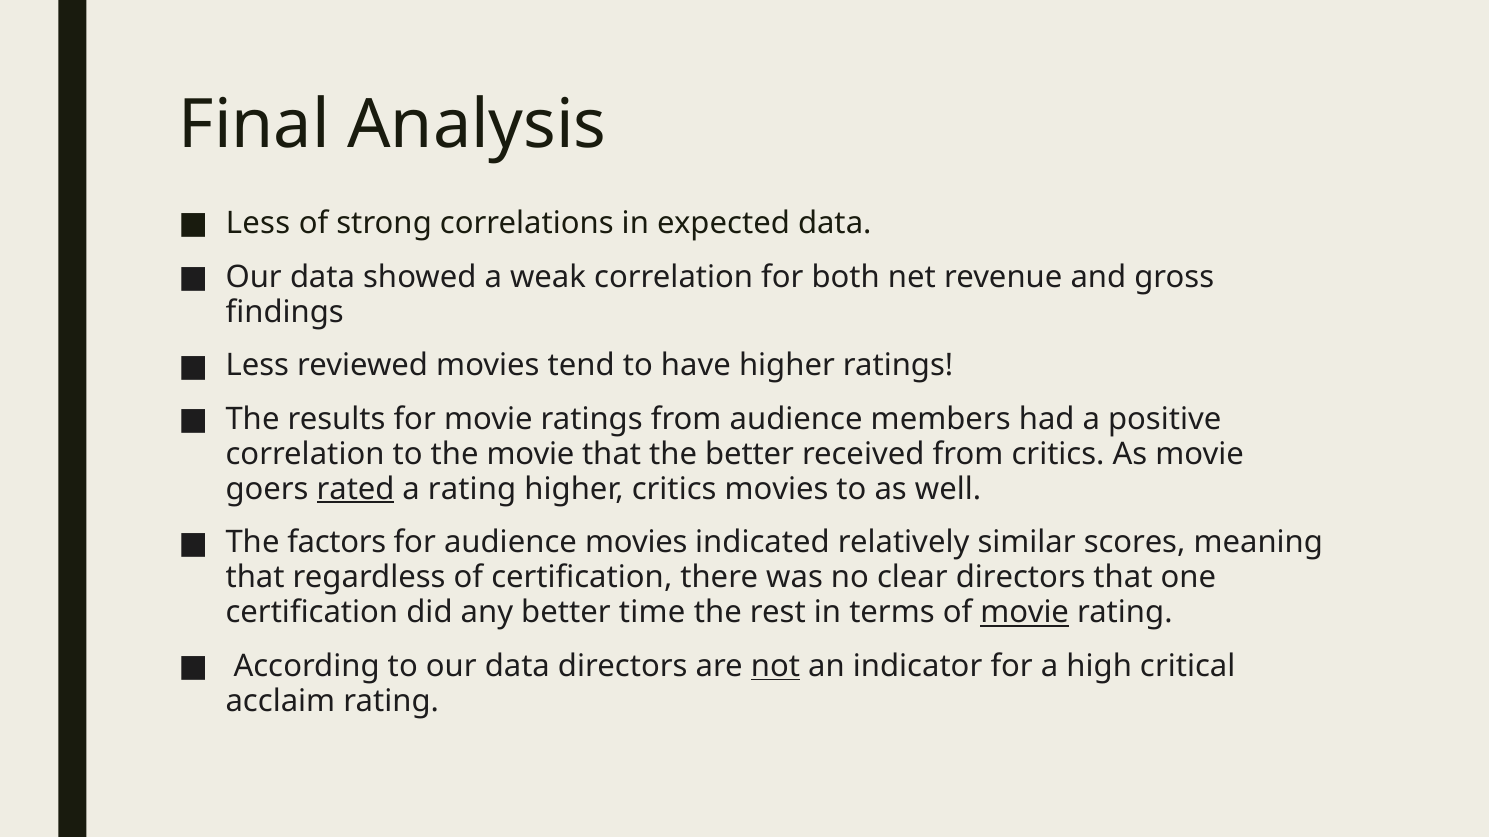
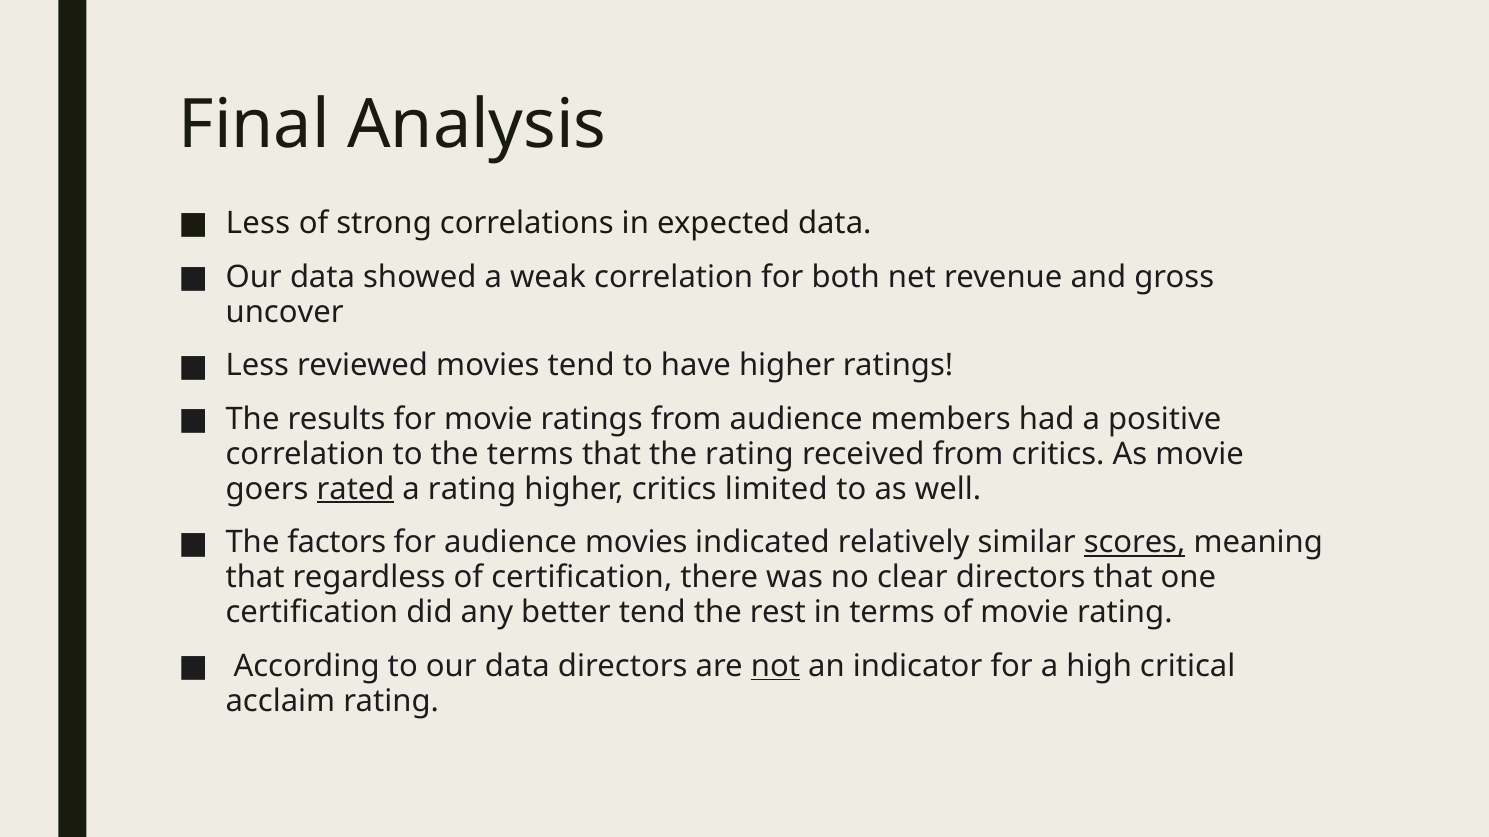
findings: findings -> uncover (285, 312)
the movie: movie -> terms (530, 454)
the better: better -> rating (749, 454)
critics movies: movies -> limited (776, 489)
scores underline: none -> present (1135, 543)
better time: time -> tend (652, 613)
movie underline: present -> none (1025, 613)
